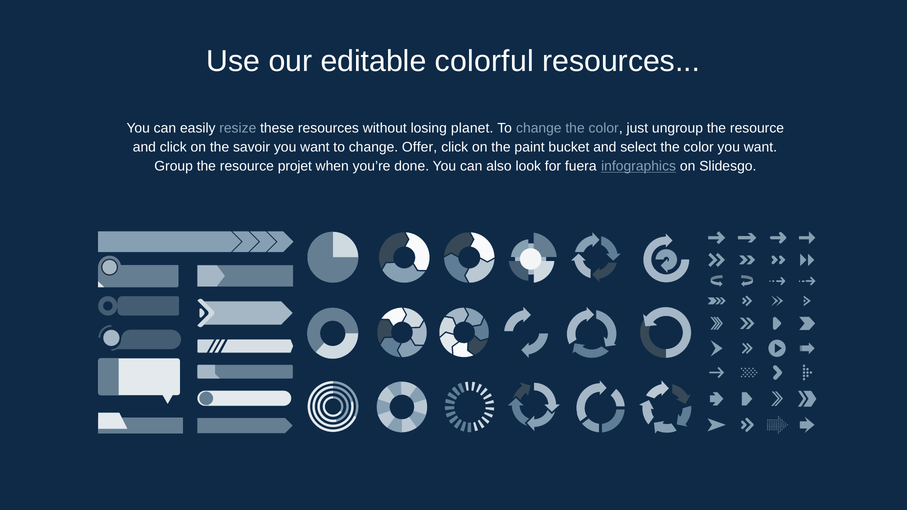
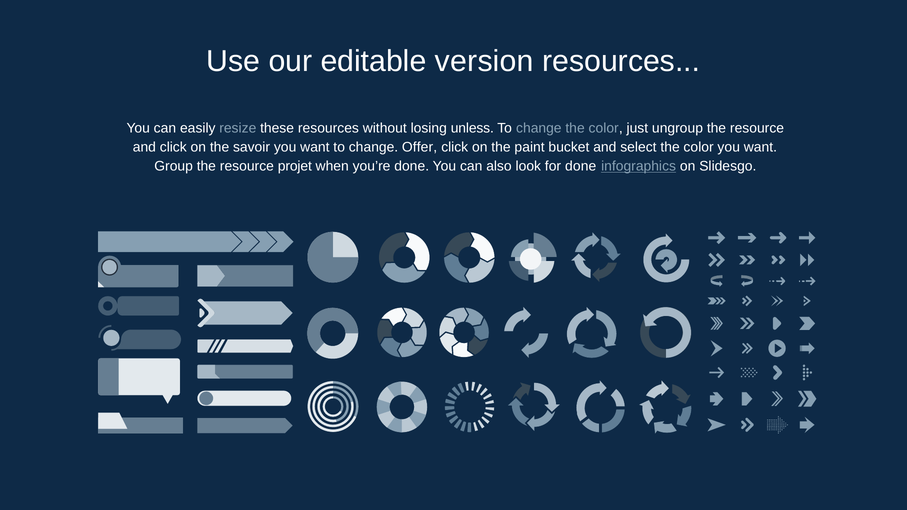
colorful: colorful -> version (484, 61)
planet: planet -> unless (472, 128)
for fuera: fuera -> done (581, 166)
